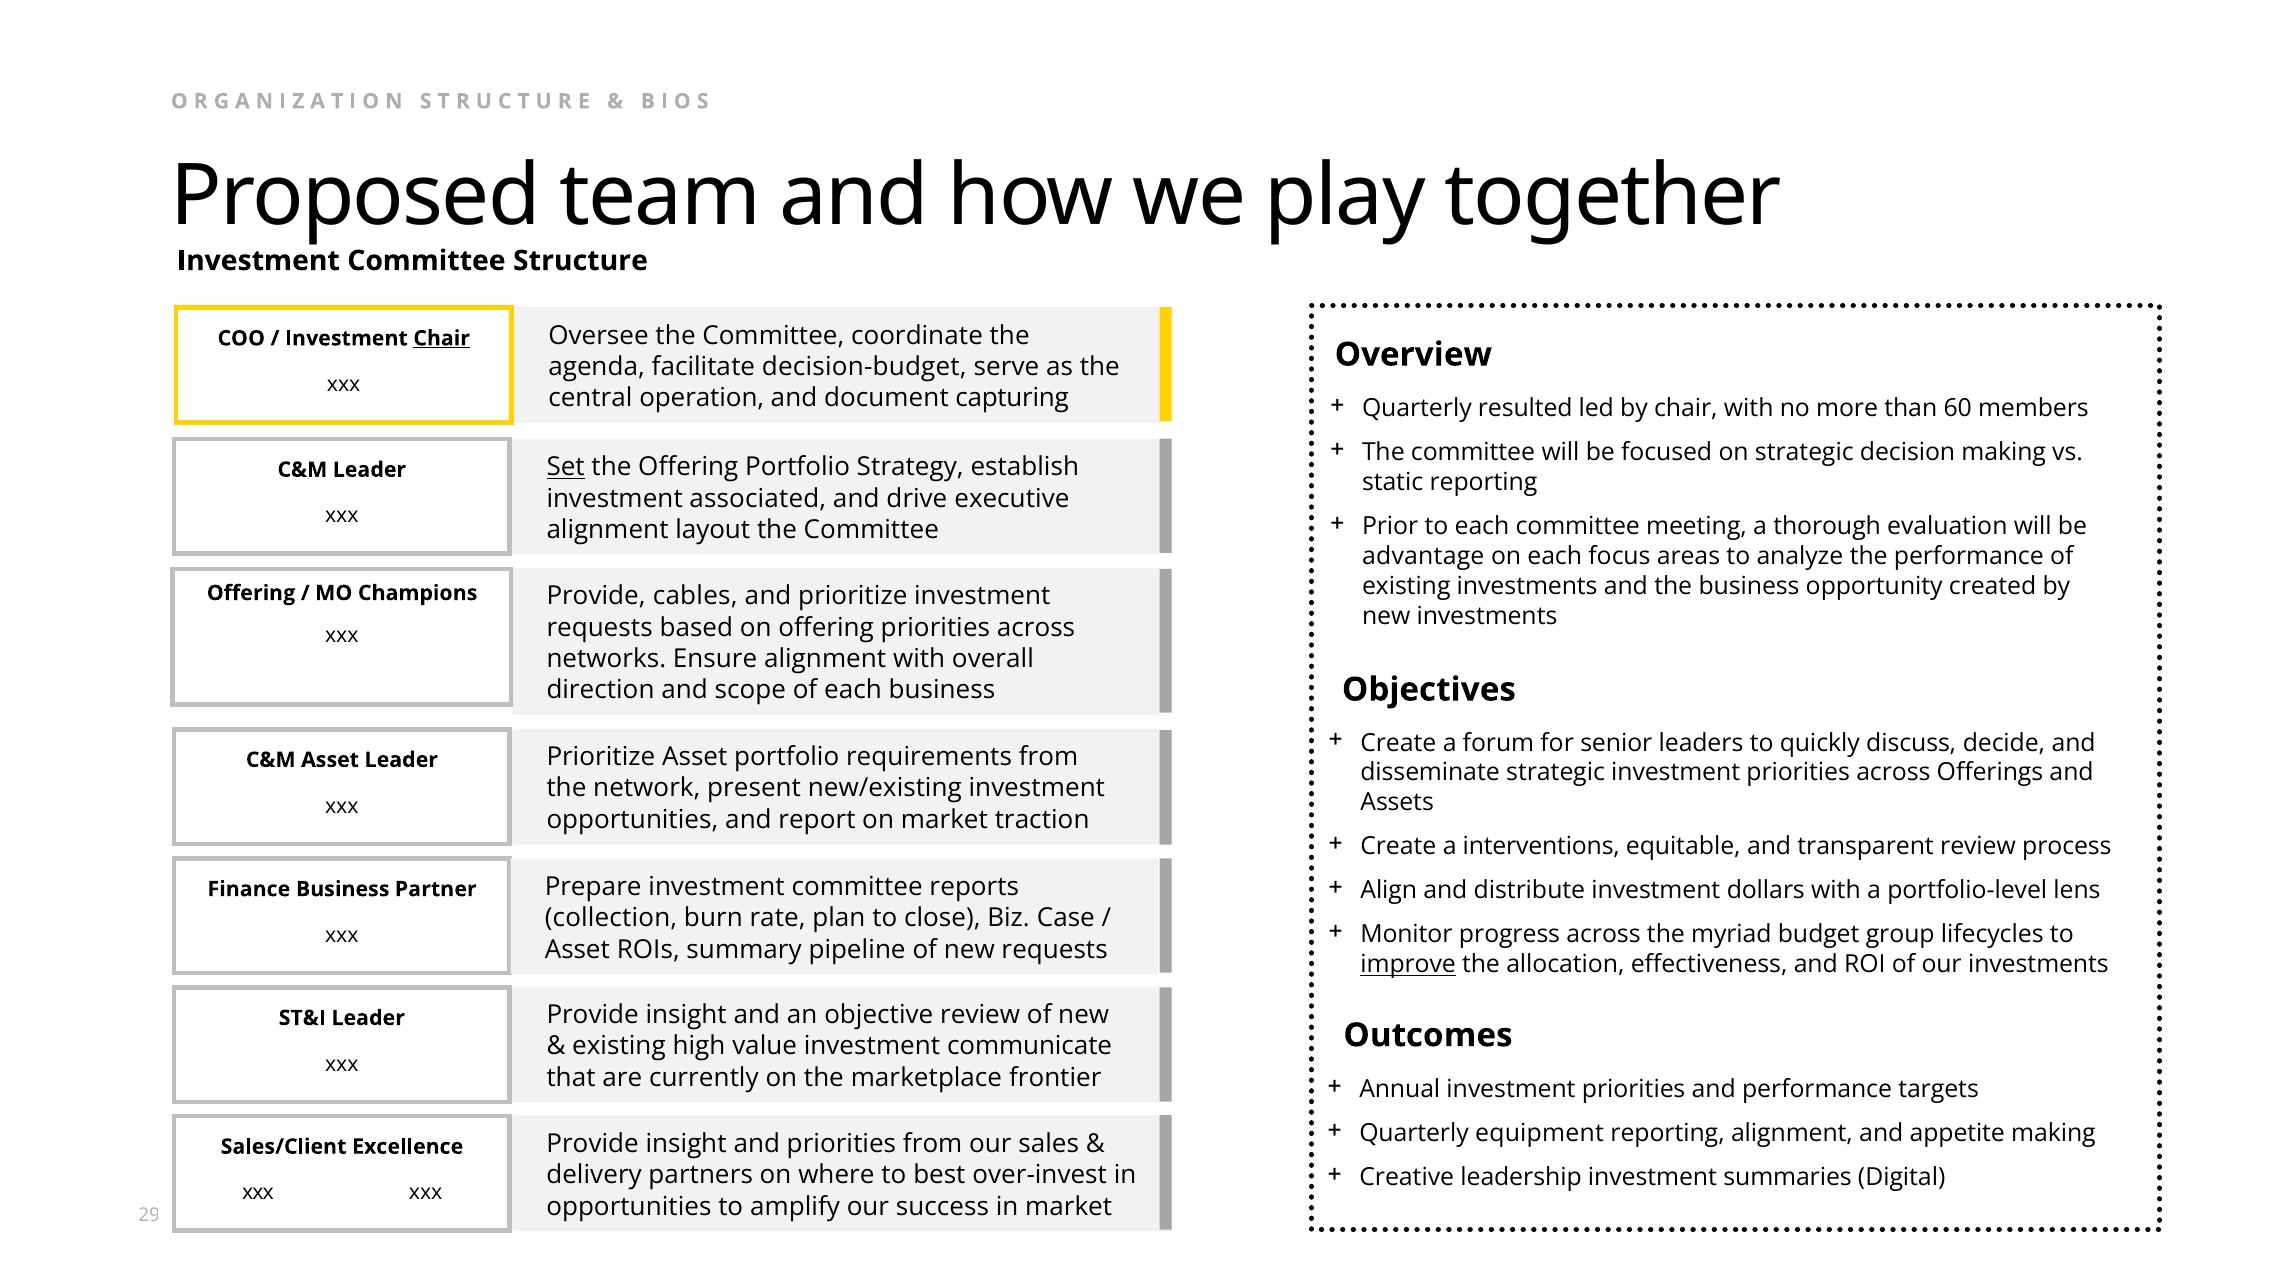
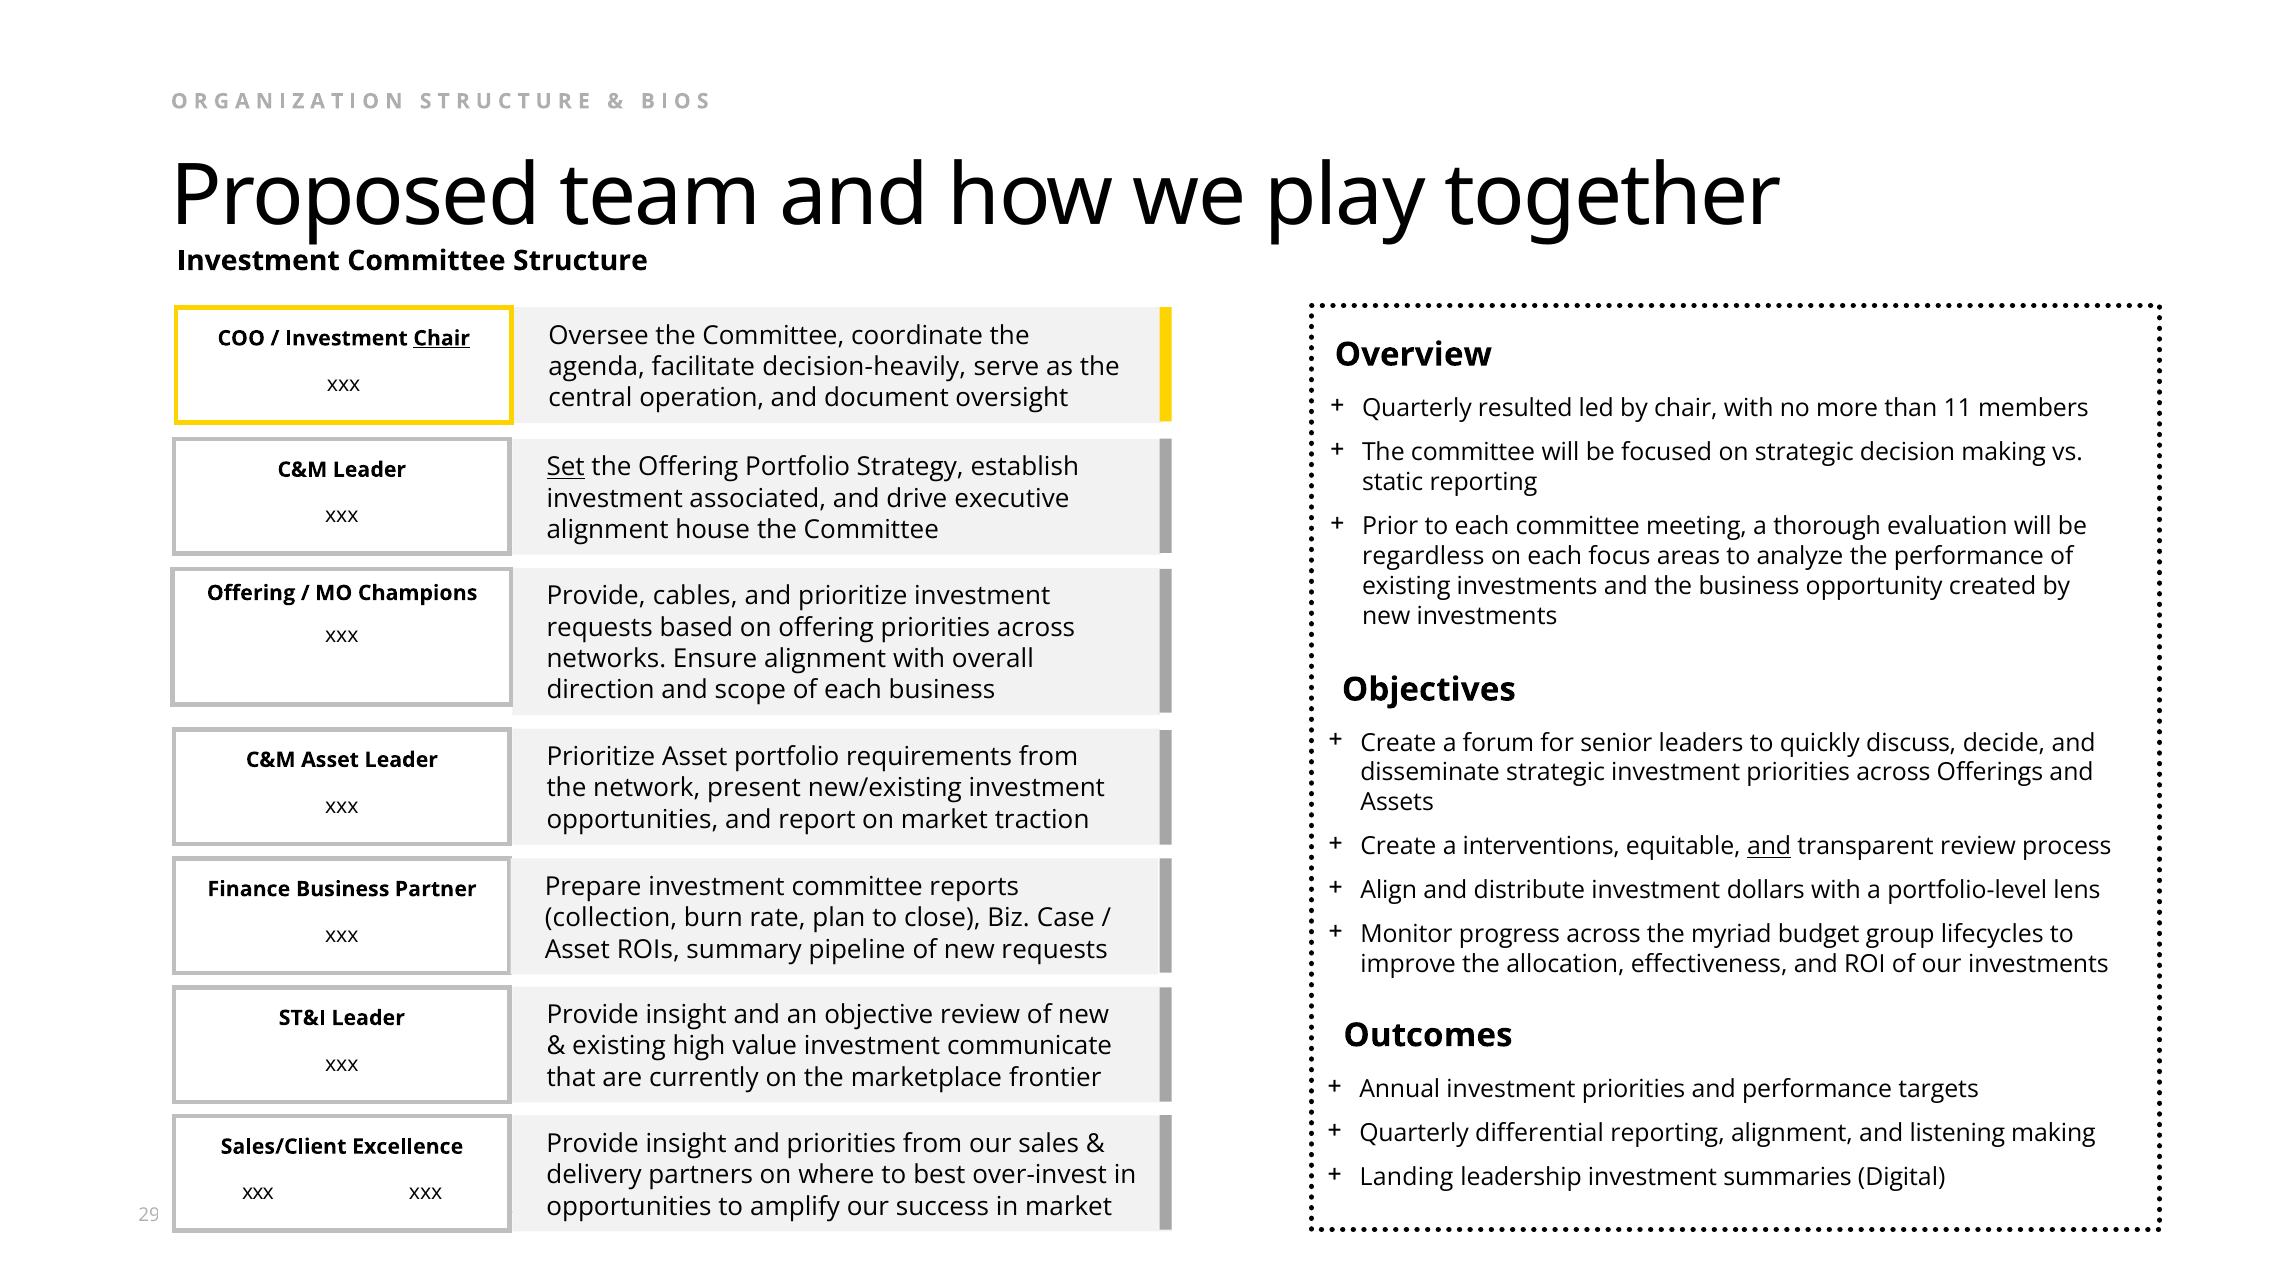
decision-budget: decision-budget -> decision-heavily (864, 367)
capturing: capturing -> oversight (1012, 398)
60: 60 -> 11 (1958, 409)
layout: layout -> house (713, 530)
advantage: advantage -> regardless (1423, 557)
and underline: none -> present (1769, 847)
improve underline: present -> none (1408, 965)
equipment: equipment -> differential (1540, 1133)
appetite: appetite -> listening (1957, 1133)
Creative: Creative -> Landing (1407, 1177)
